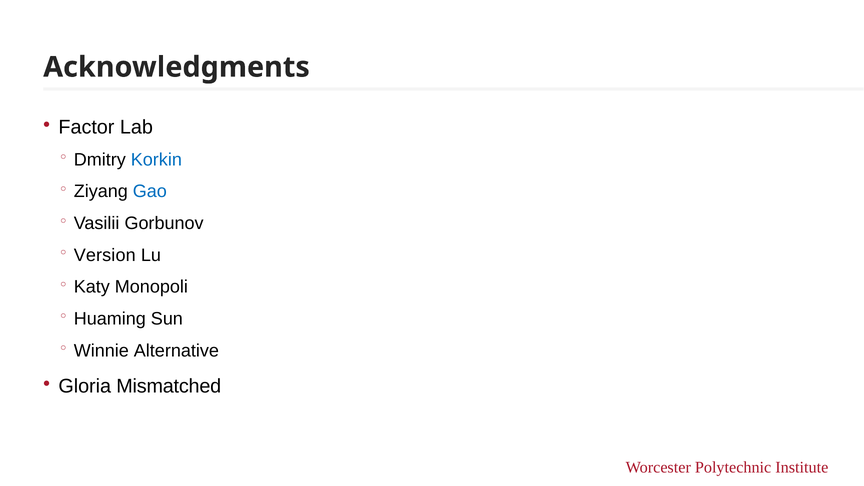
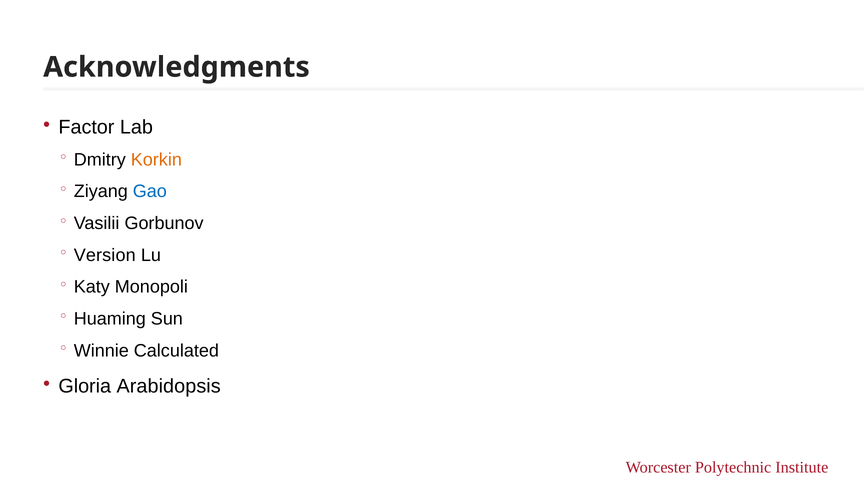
Korkin colour: blue -> orange (156, 160)
Alternative: Alternative -> Calculated (176, 351)
Mismatched: Mismatched -> Arabidopsis (169, 386)
